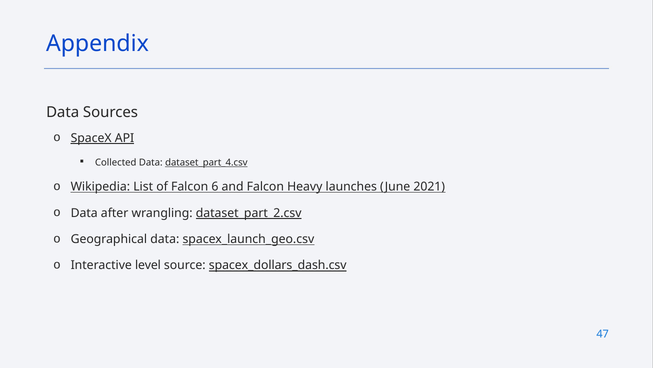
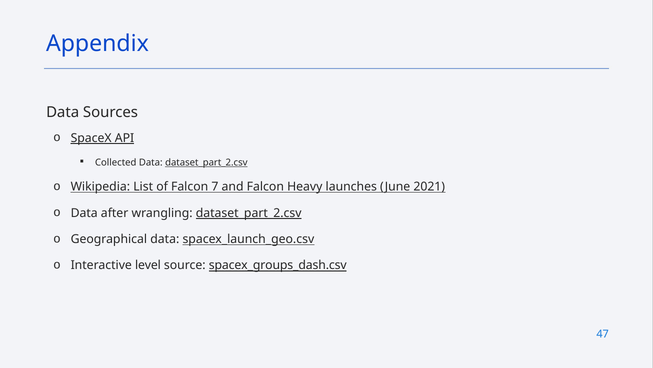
Data dataset_part_4.csv: dataset_part_4.csv -> dataset_part_2.csv (206, 162)
6: 6 -> 7 (215, 186)
spacex_dollars_dash.csv: spacex_dollars_dash.csv -> spacex_groups_dash.csv (278, 265)
